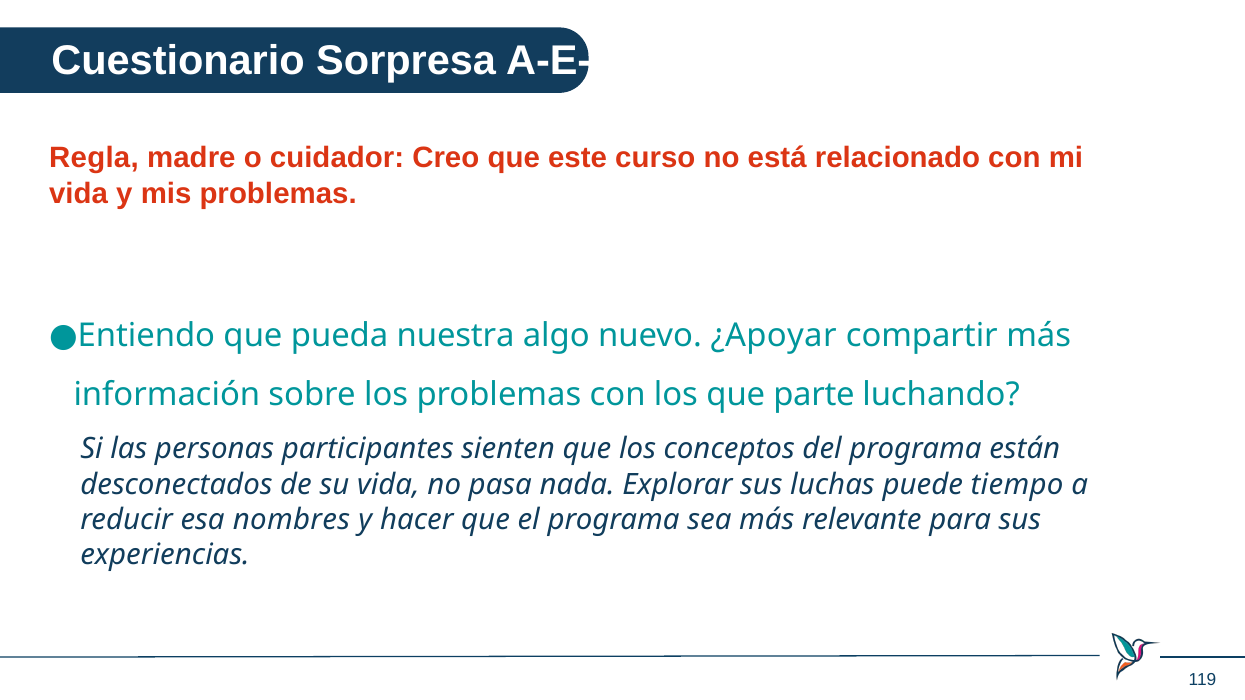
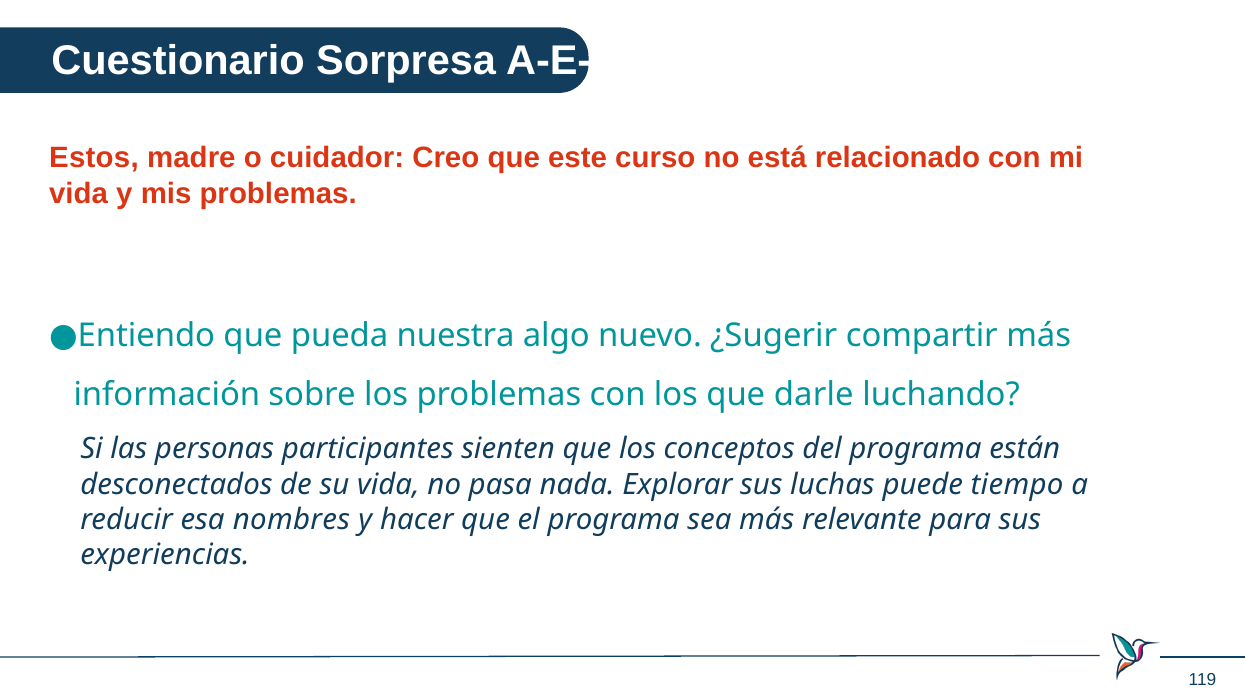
Regla: Regla -> Estos (94, 158)
¿Apoyar: ¿Apoyar -> ¿Sugerir (774, 336)
parte: parte -> darle (814, 395)
